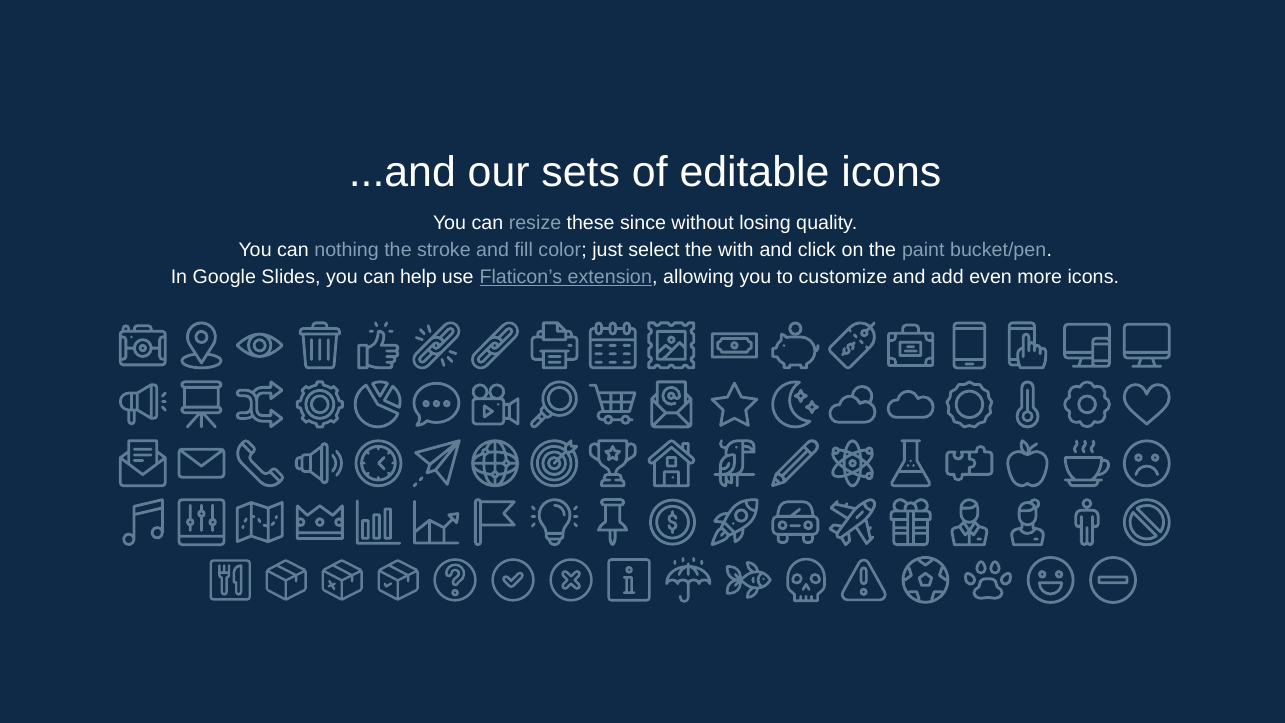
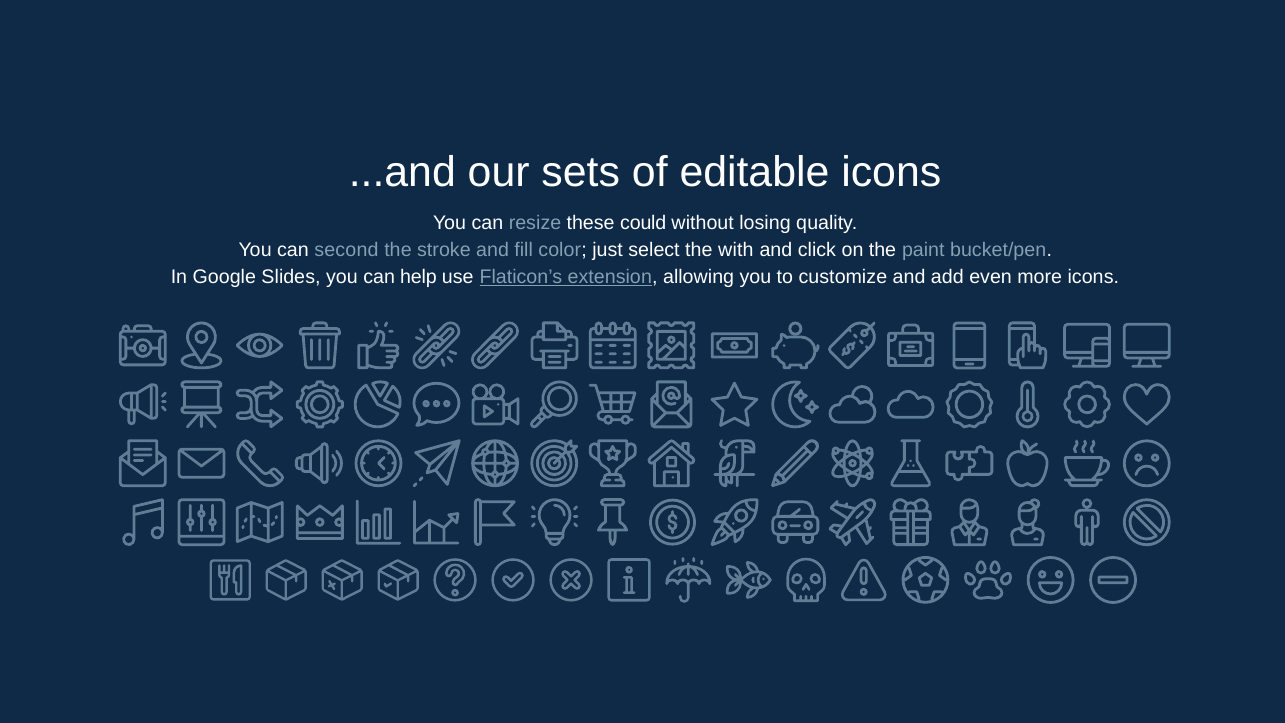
since: since -> could (643, 223)
nothing: nothing -> second (346, 250)
